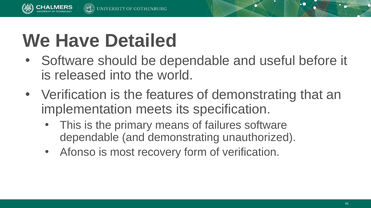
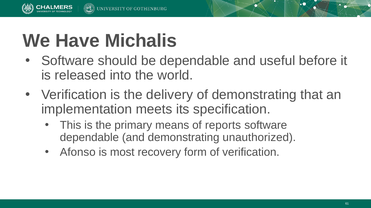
Detailed: Detailed -> Michalis (141, 41)
features: features -> delivery (170, 95)
failures: failures -> reports (223, 125)
